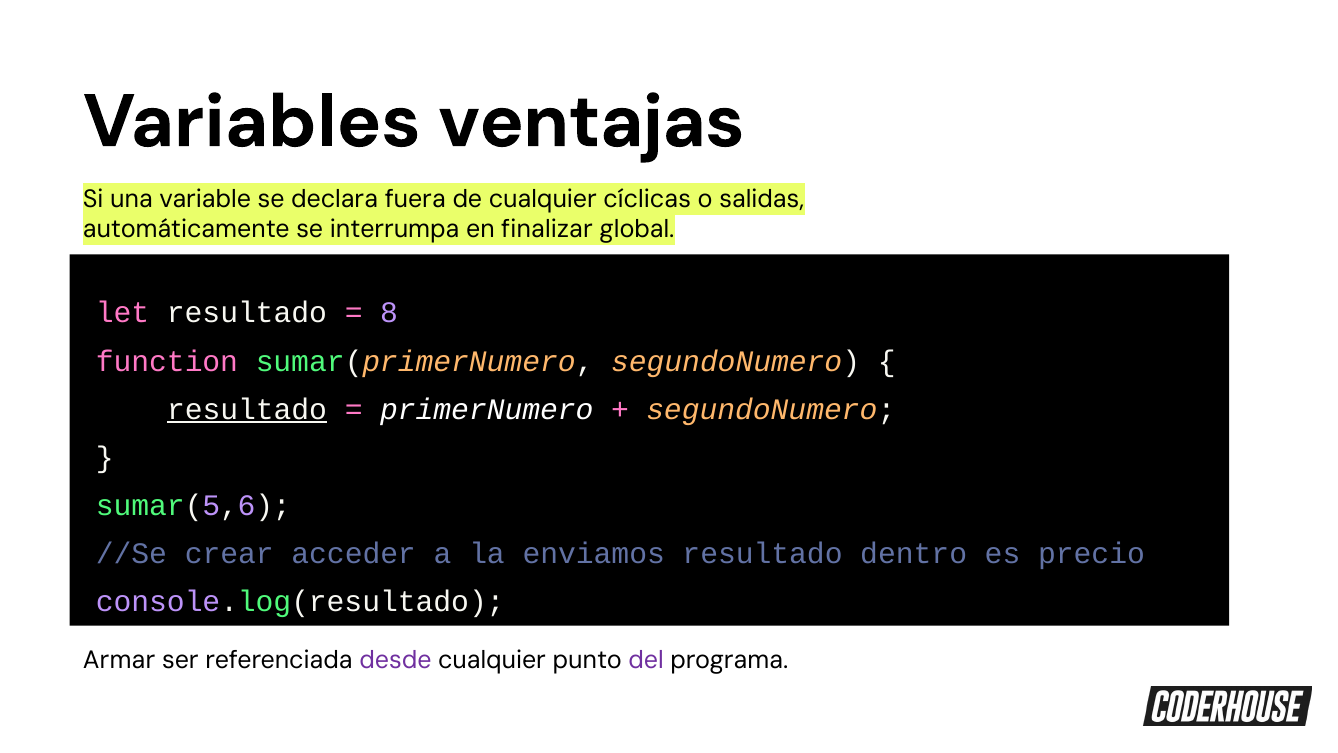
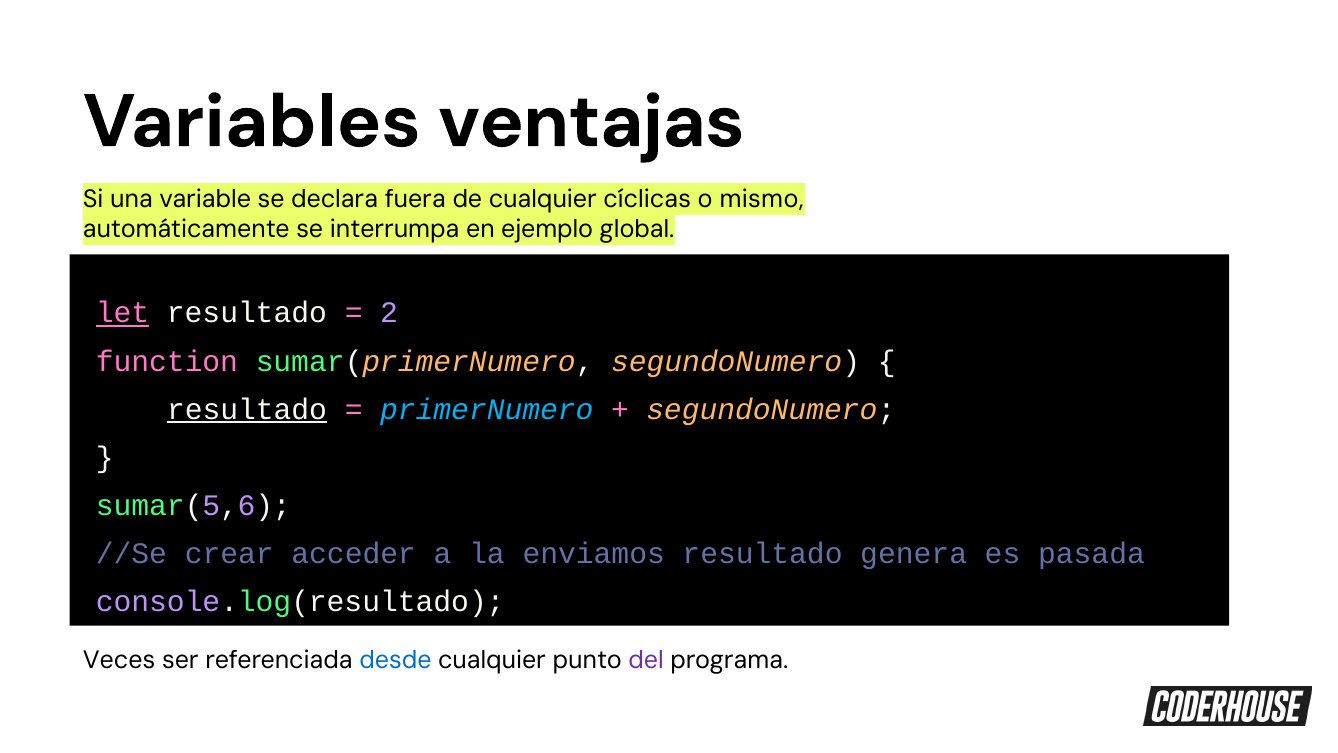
salidas: salidas -> mismo (762, 199)
finalizar: finalizar -> ejemplo (547, 229)
let underline: none -> present (123, 313)
8: 8 -> 2 (389, 313)
primerNumero colour: white -> light blue (487, 409)
dentro: dentro -> genera (914, 553)
precio: precio -> pasada (1092, 553)
Armar: Armar -> Veces (119, 660)
desde colour: purple -> blue (395, 660)
